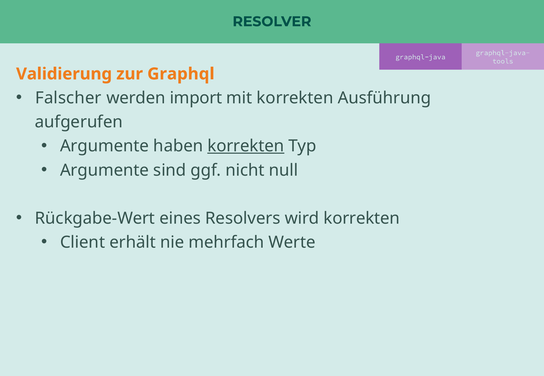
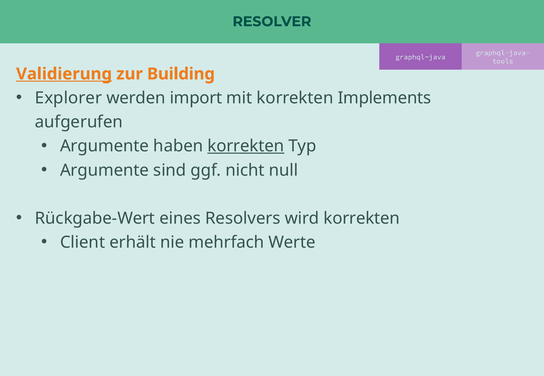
Validierung underline: none -> present (64, 74)
Graphql: Graphql -> Building (181, 74)
Falscher: Falscher -> Explorer (68, 98)
Ausführung: Ausführung -> Implements (384, 98)
